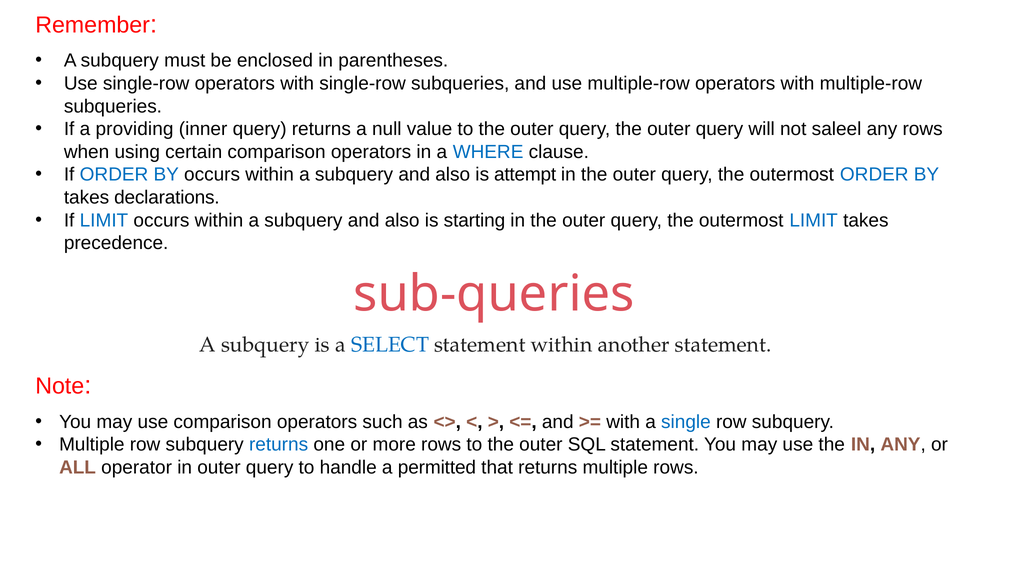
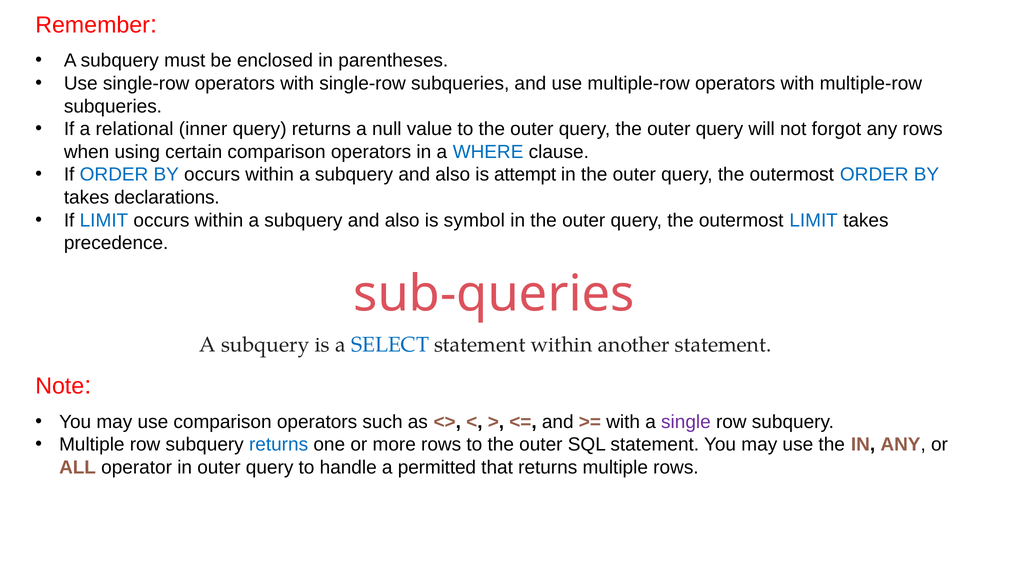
providing: providing -> relational (135, 129)
saleel: saleel -> forgot (836, 129)
starting: starting -> symbol (474, 220)
single colour: blue -> purple (686, 422)
